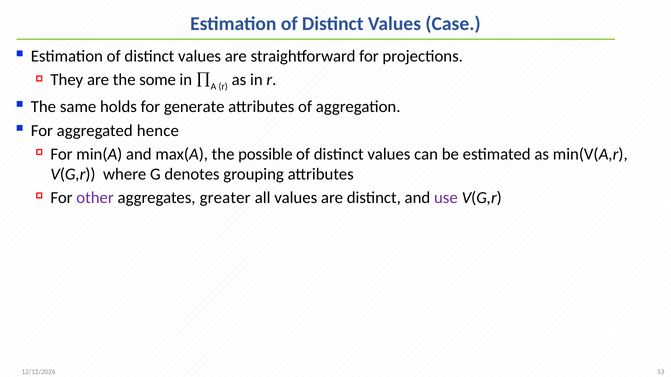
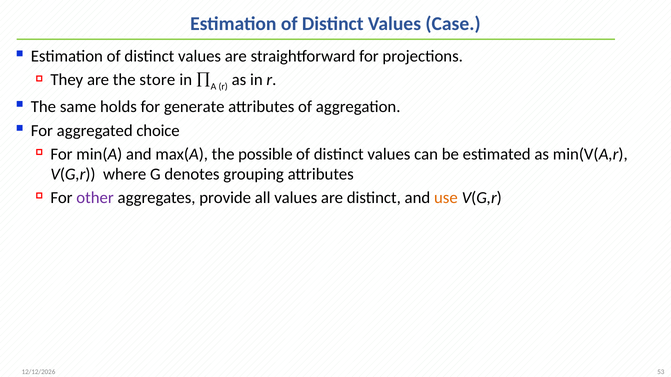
some: some -> store (157, 80)
hence: hence -> choice (158, 131)
greater: greater -> provide (225, 198)
use colour: purple -> orange (446, 198)
